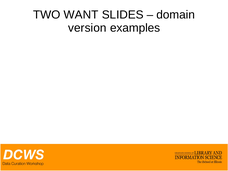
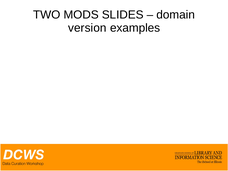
WANT: WANT -> MODS (81, 15)
